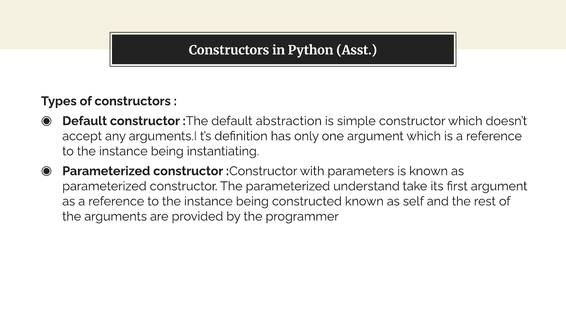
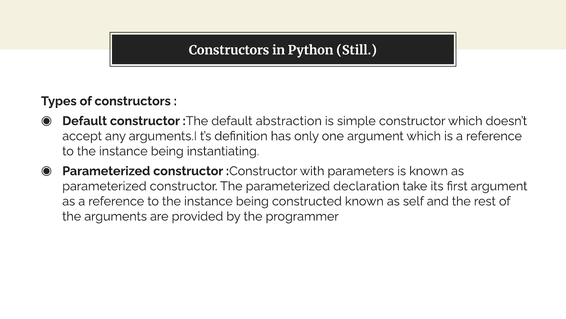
Asst: Asst -> Still (357, 50)
understand: understand -> declaration (366, 186)
